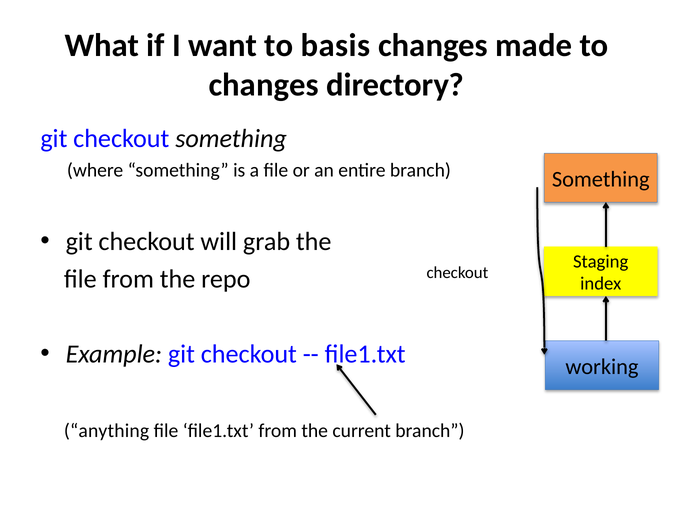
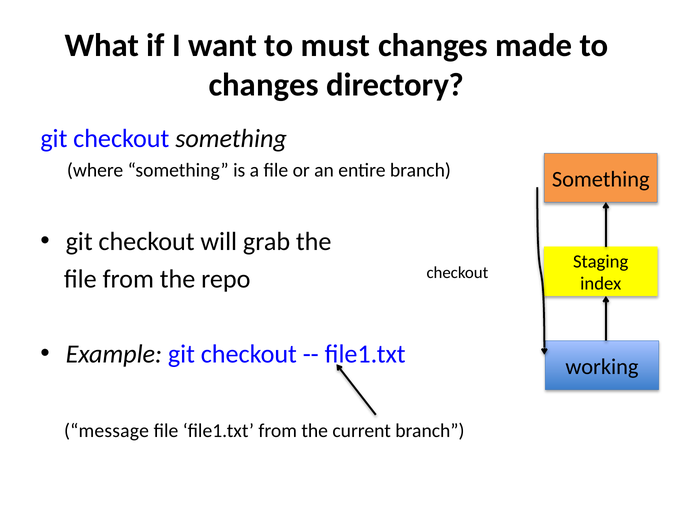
basis: basis -> must (336, 45)
anything: anything -> message (107, 431)
